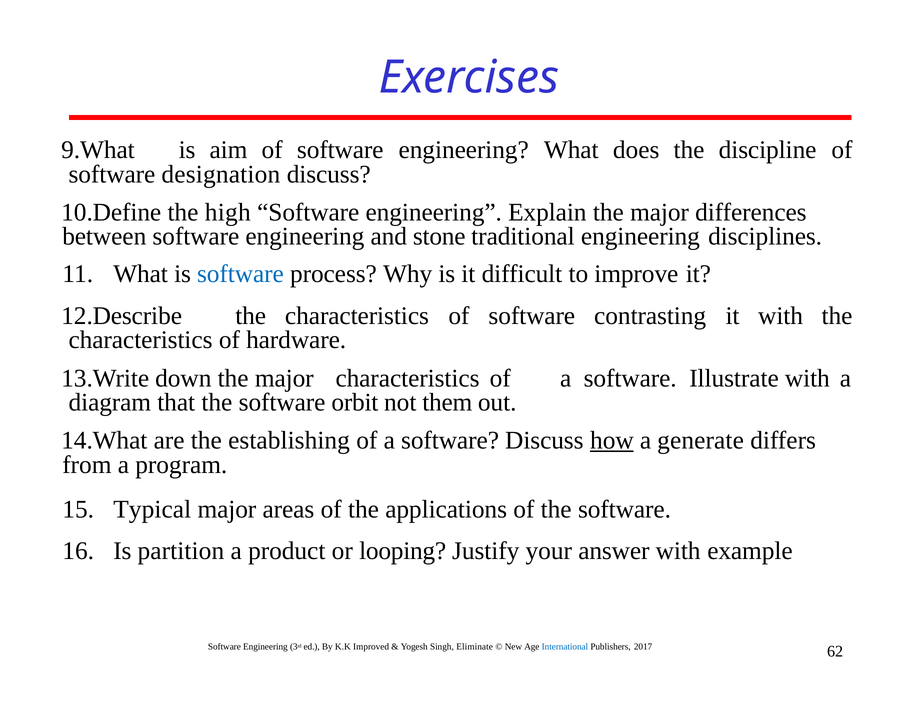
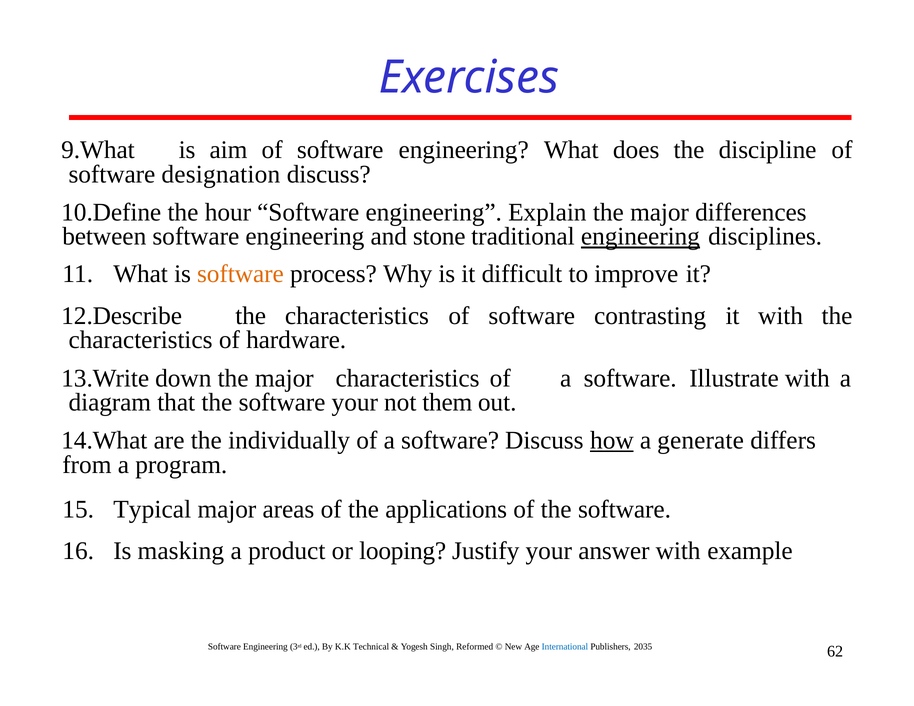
high: high -> hour (228, 212)
engineering underline: none -> present (640, 237)
software colour: blue -> orange (240, 274)
software orbit: orbit -> your (355, 403)
establishing: establishing -> individually (289, 441)
partition: partition -> masking (181, 551)
Improved: Improved -> Technical (371, 647)
Eliminate: Eliminate -> Reformed (475, 647)
2017: 2017 -> 2035 (643, 647)
